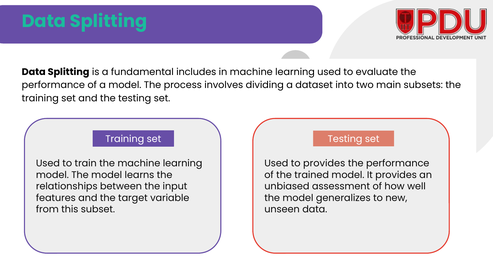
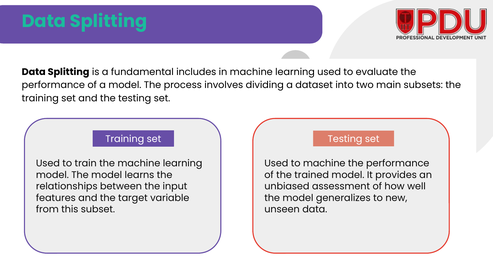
to provides: provides -> machine (324, 164)
